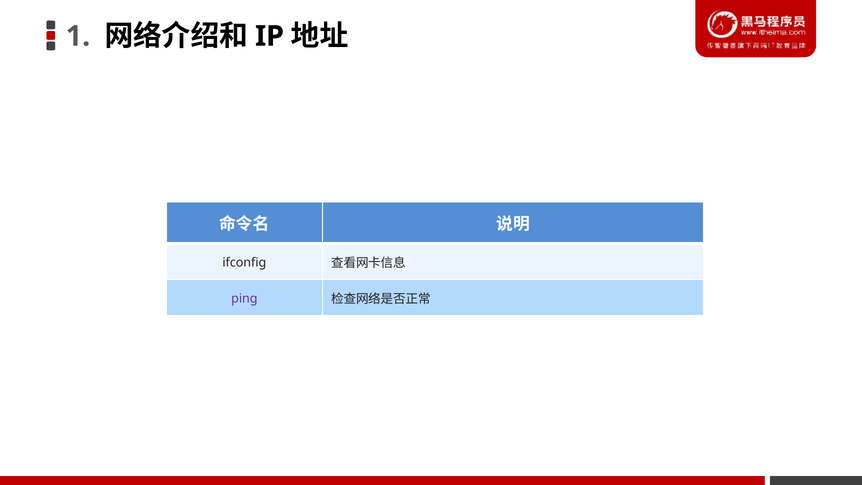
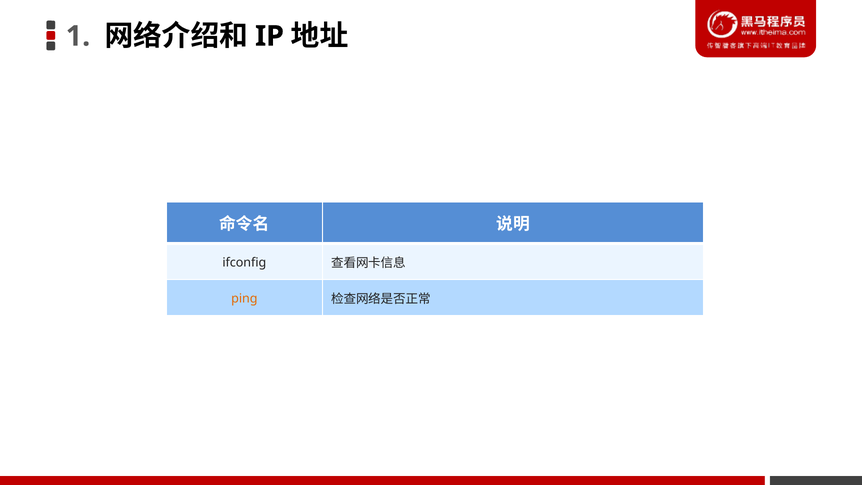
ping colour: purple -> orange (244, 298)
